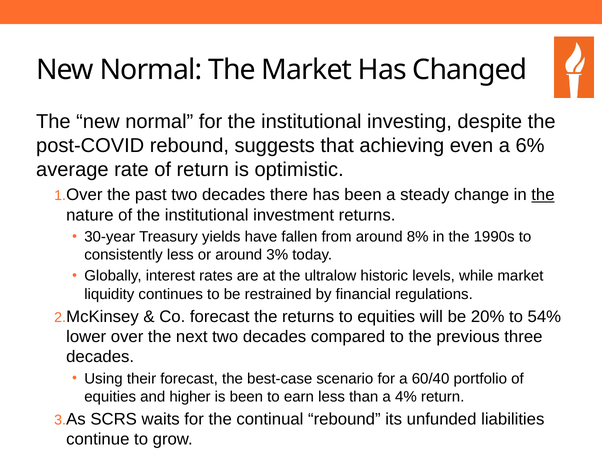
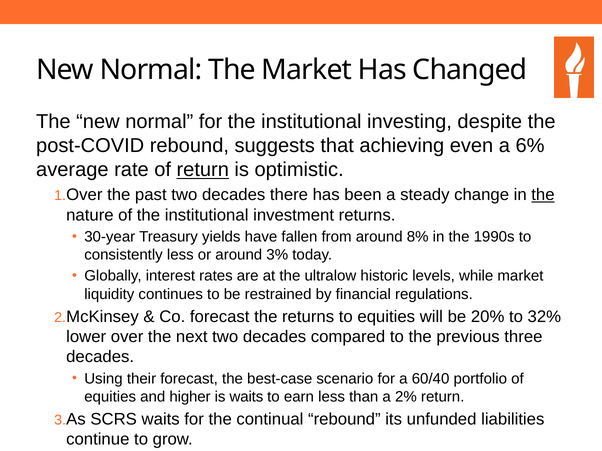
return underline: none -> present (203, 170)
54%: 54% -> 32% (544, 317)
is been: been -> waits (246, 397)
4%: 4% -> 2% (406, 397)
